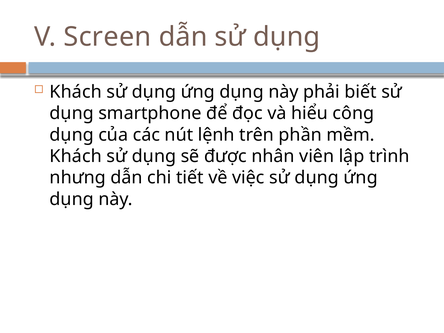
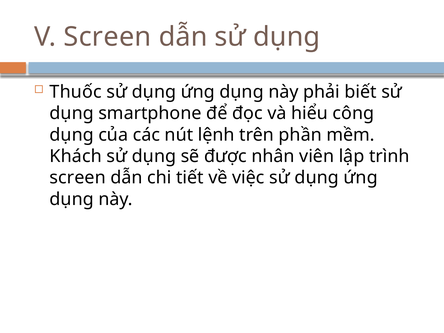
Khách: Khách -> Thuốc (76, 92)
nhưng: nhưng -> screen (78, 178)
